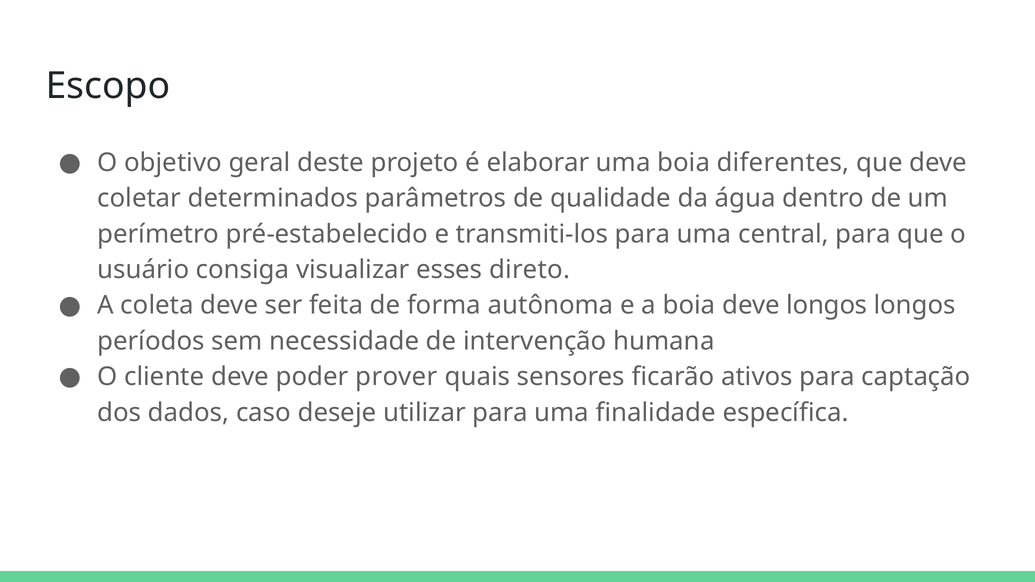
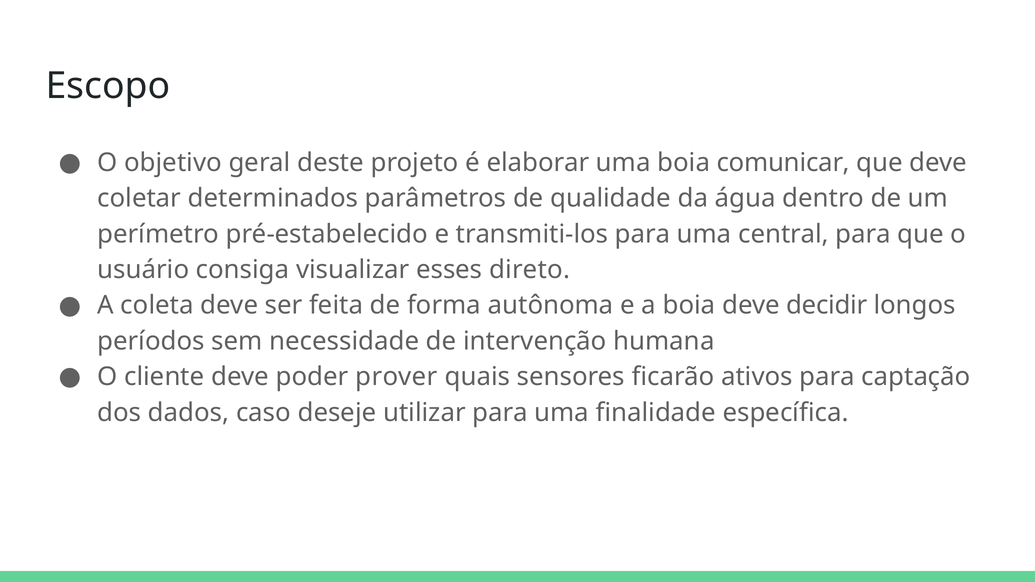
diferentes: diferentes -> comunicar (783, 163)
deve longos: longos -> decidir (827, 306)
